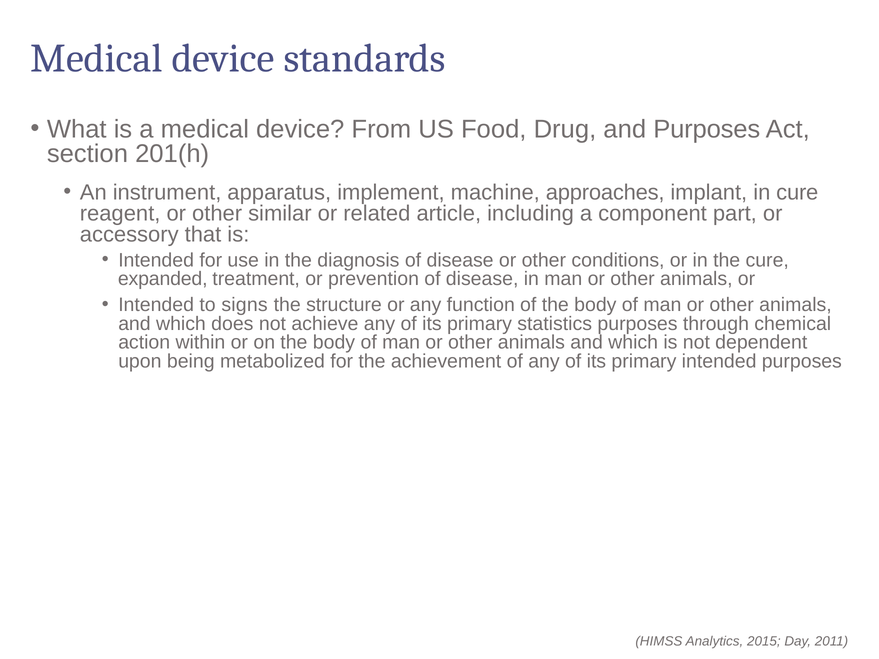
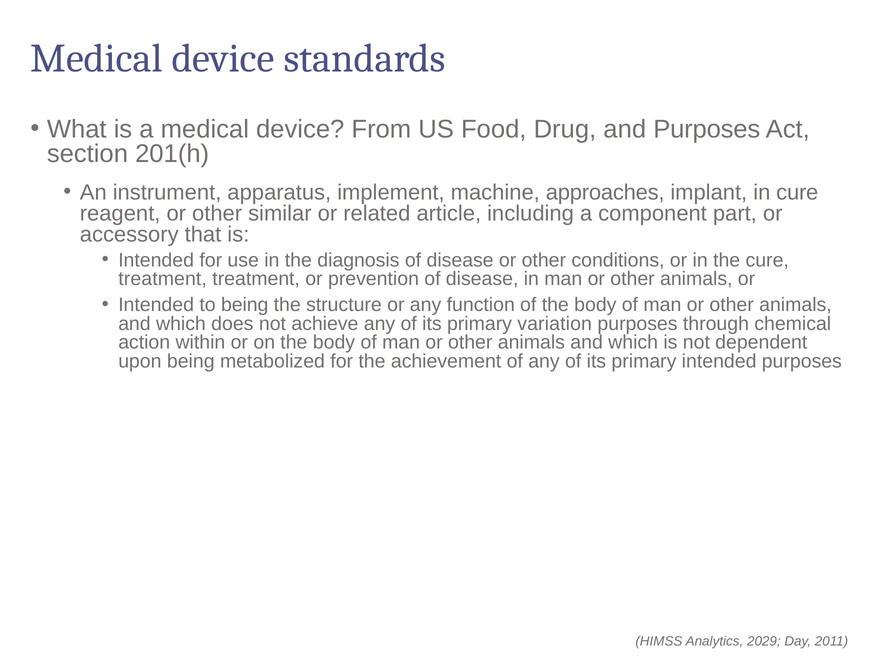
expanded: expanded -> treatment (163, 279)
to signs: signs -> being (245, 305)
statistics: statistics -> variation (555, 324)
2015: 2015 -> 2029 (764, 642)
